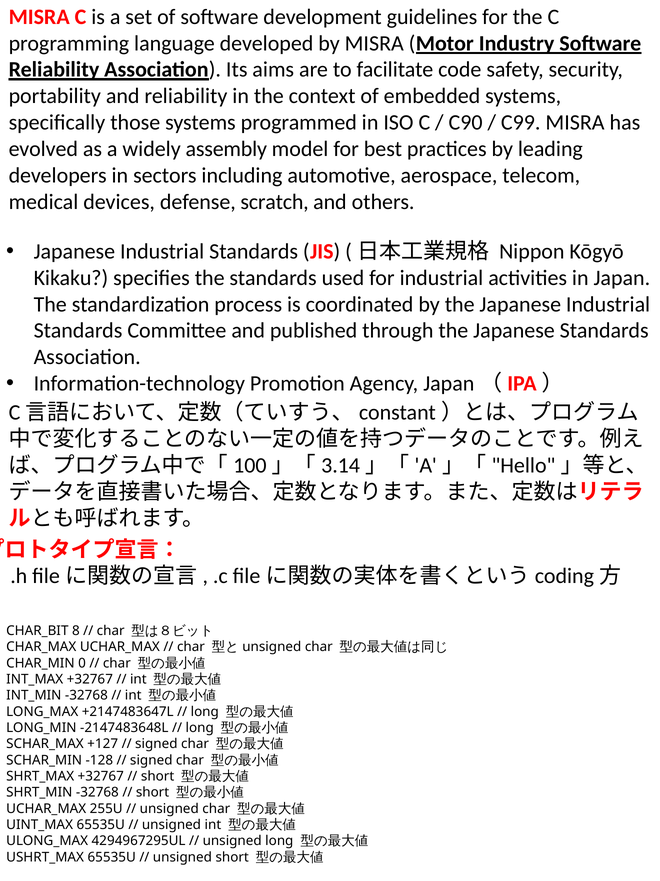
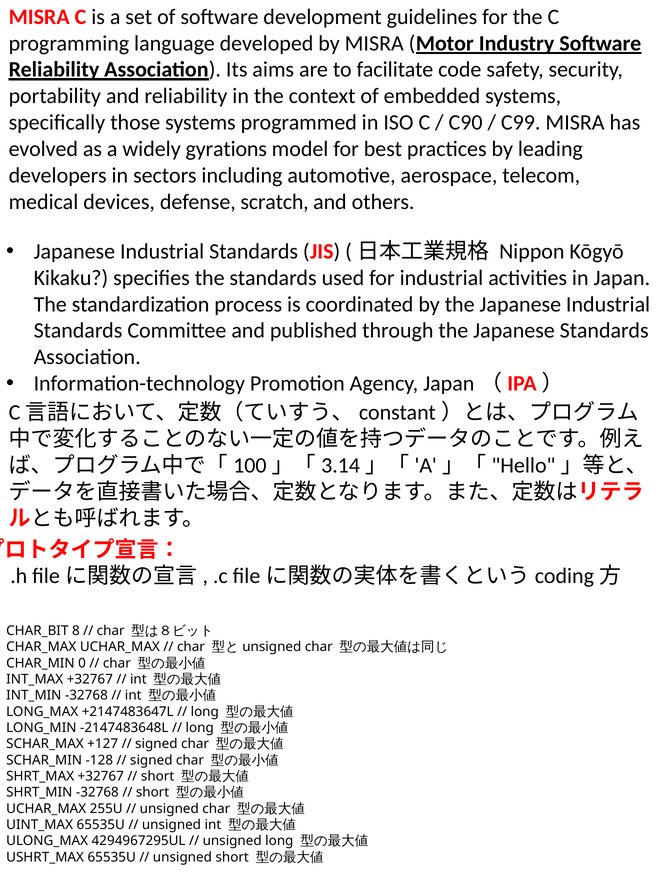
assembly: assembly -> gyrations (226, 149)
